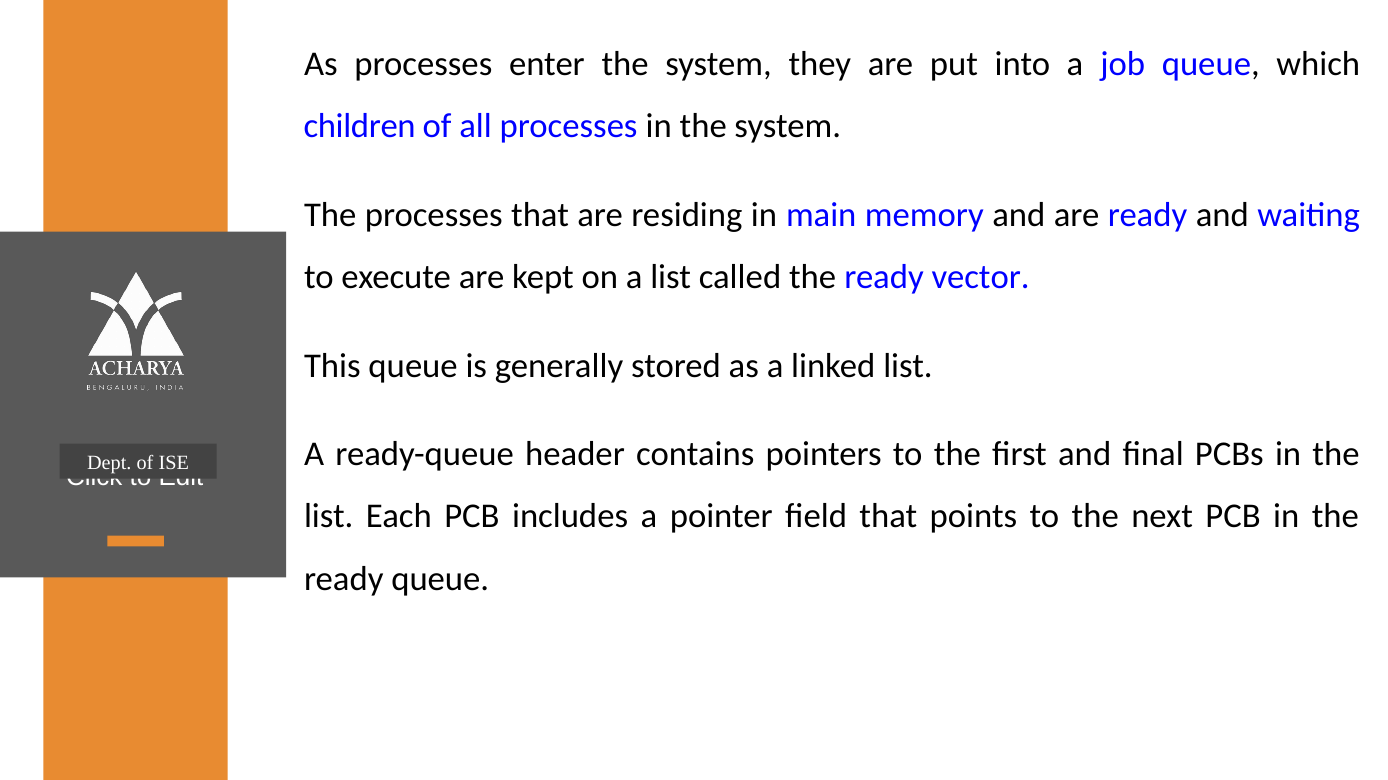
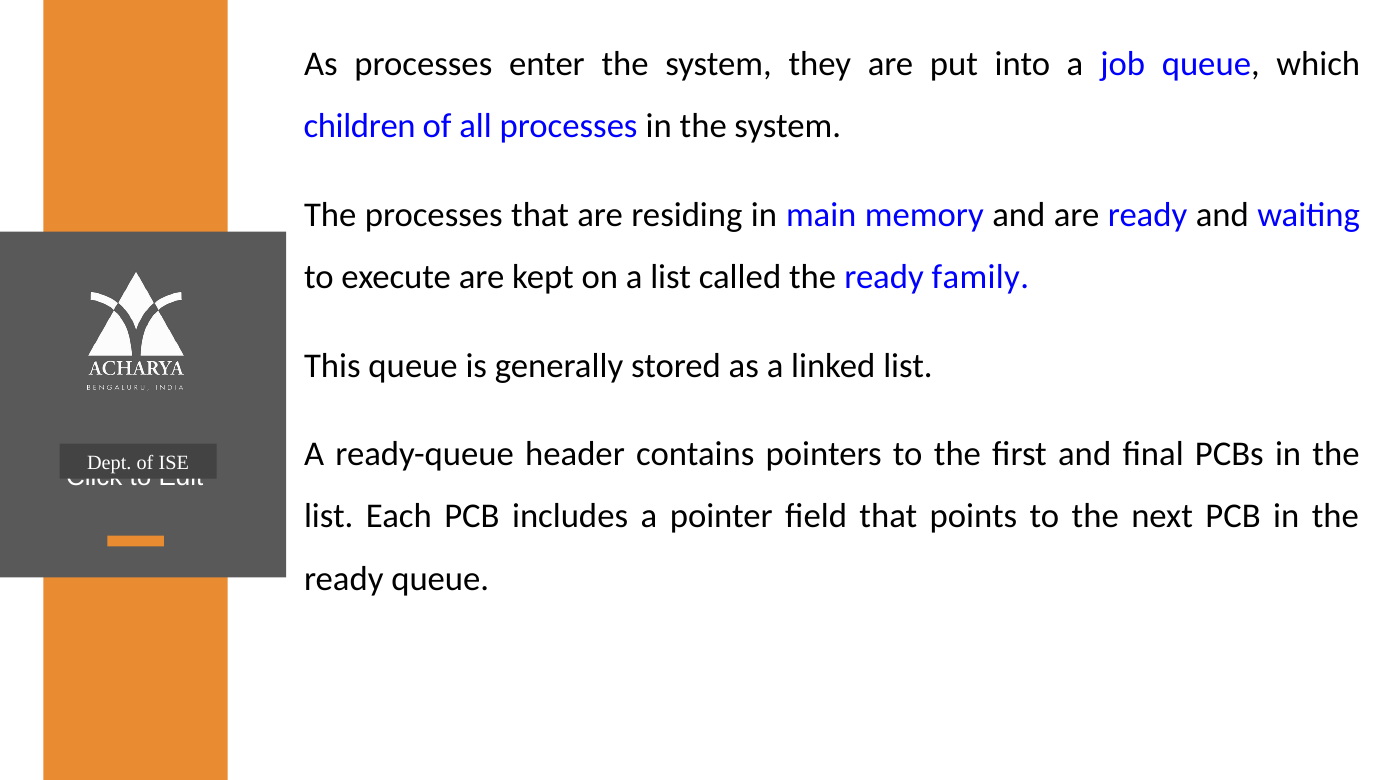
vector: vector -> family (980, 278)
